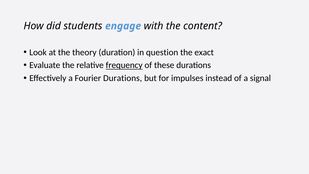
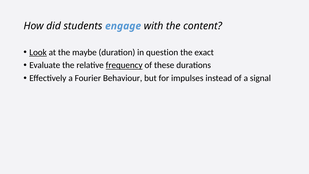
Look underline: none -> present (38, 52)
theory: theory -> maybe (84, 52)
Fourier Durations: Durations -> Behaviour (123, 78)
